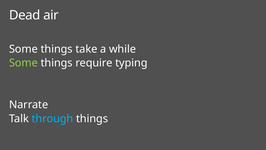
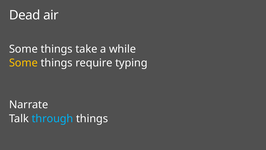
Some colour: light green -> yellow (23, 63)
